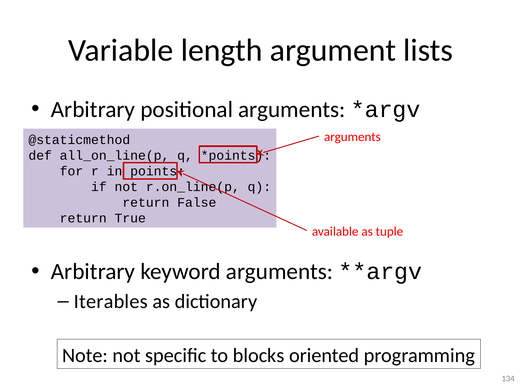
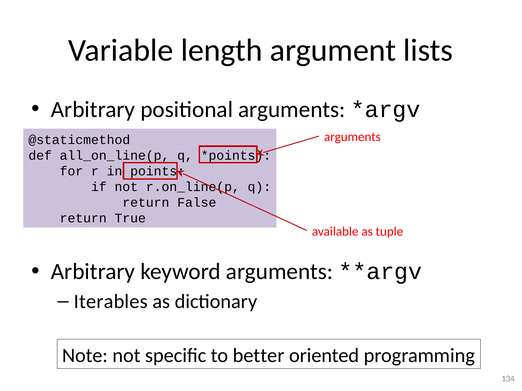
blocks: blocks -> better (259, 356)
